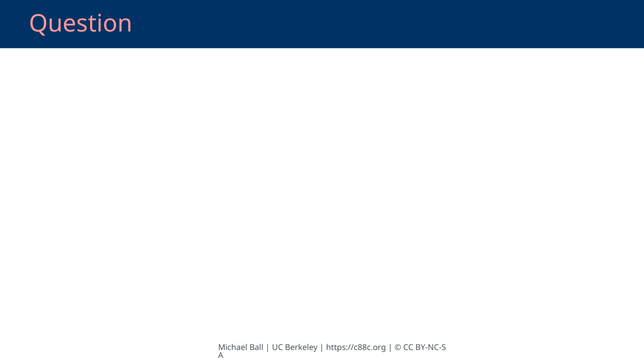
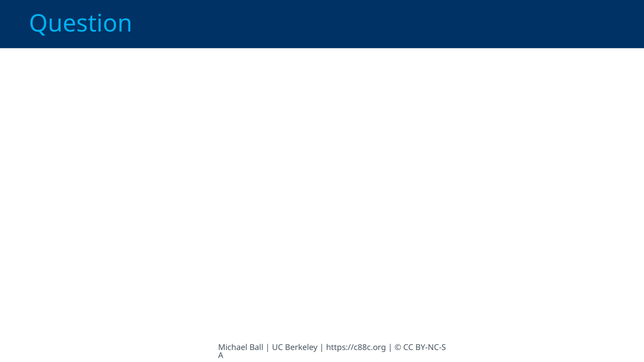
Question colour: pink -> light blue (81, 24)
